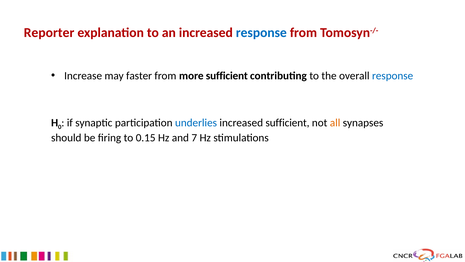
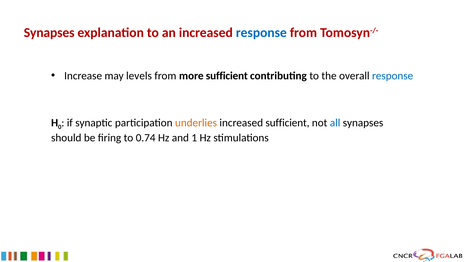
Reporter: Reporter -> Synapses (49, 33)
faster: faster -> levels (139, 76)
underlies colour: blue -> orange (196, 122)
all colour: orange -> blue (335, 122)
0.15: 0.15 -> 0.74 (146, 138)
7: 7 -> 1 (194, 138)
